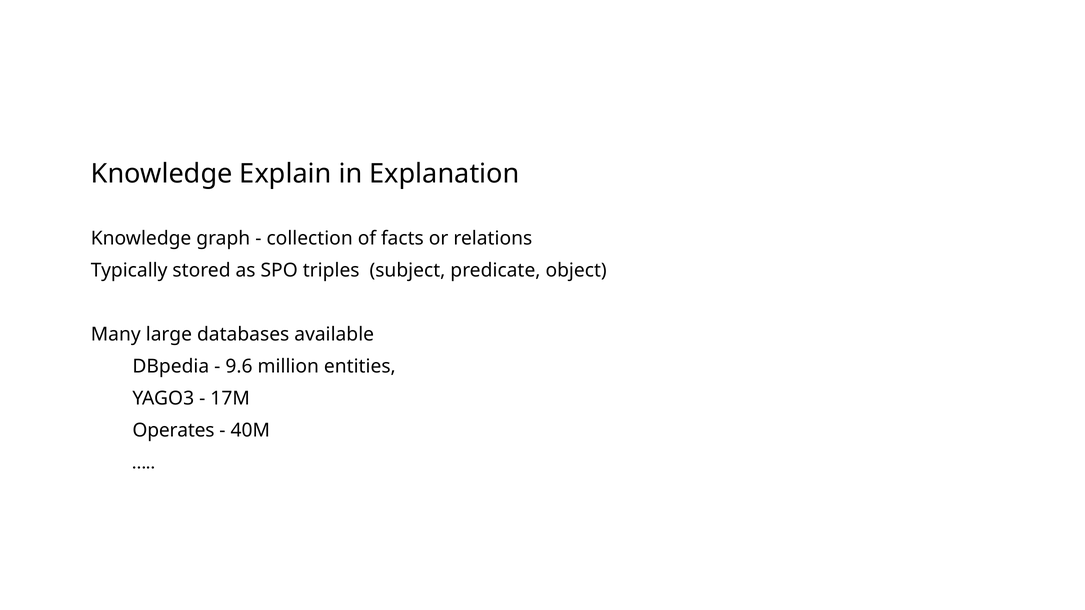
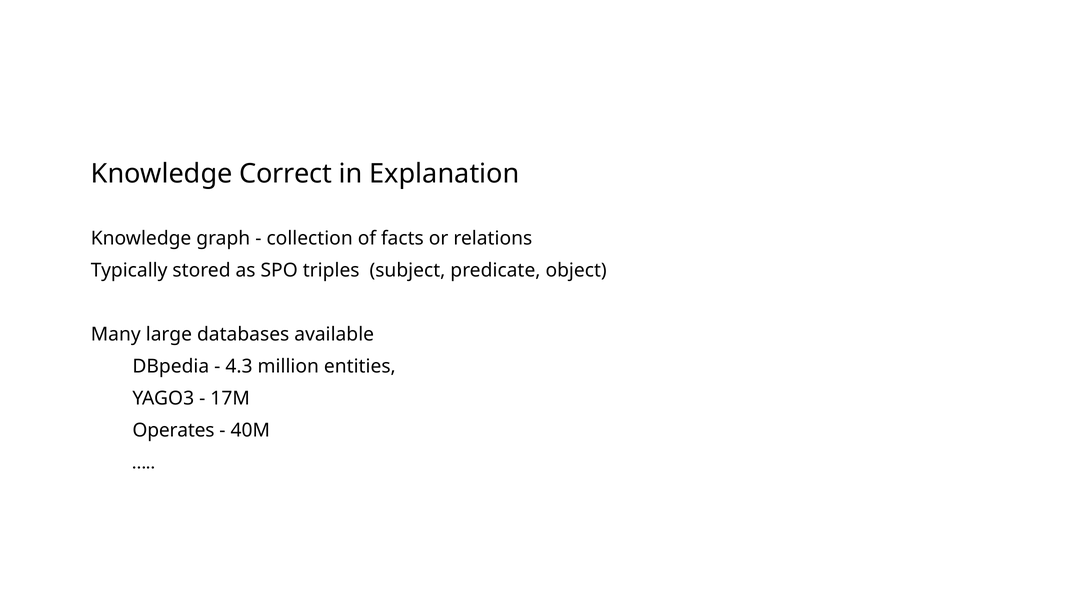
Explain: Explain -> Correct (286, 174)
9.6: 9.6 -> 4.3 (239, 367)
